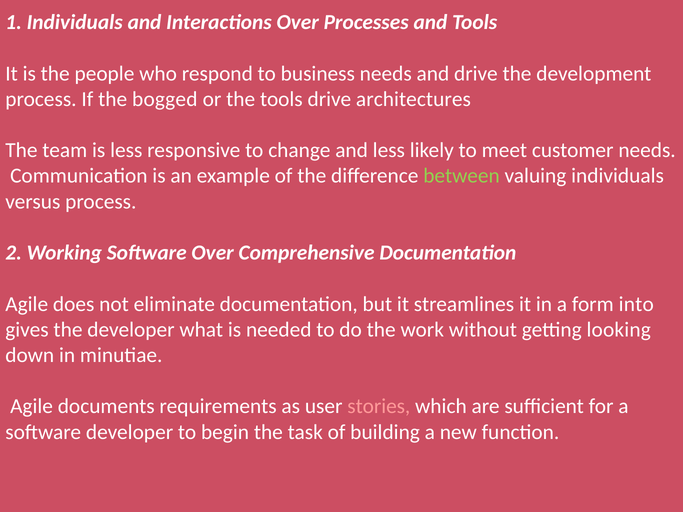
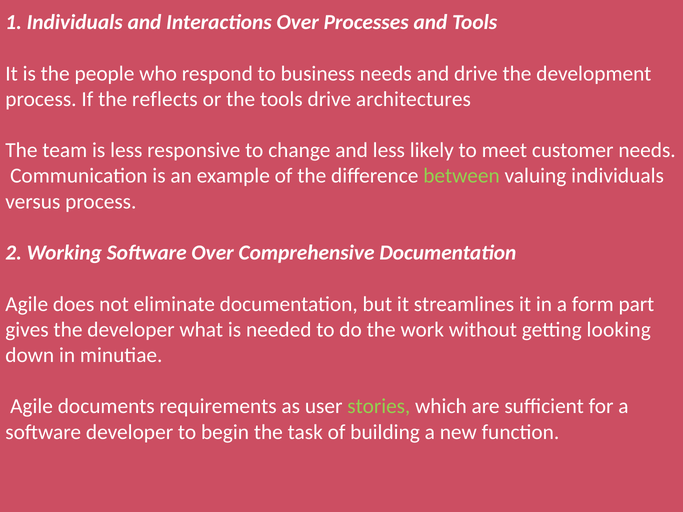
bogged: bogged -> reflects (165, 99)
into: into -> part (636, 304)
stories colour: pink -> light green (379, 407)
